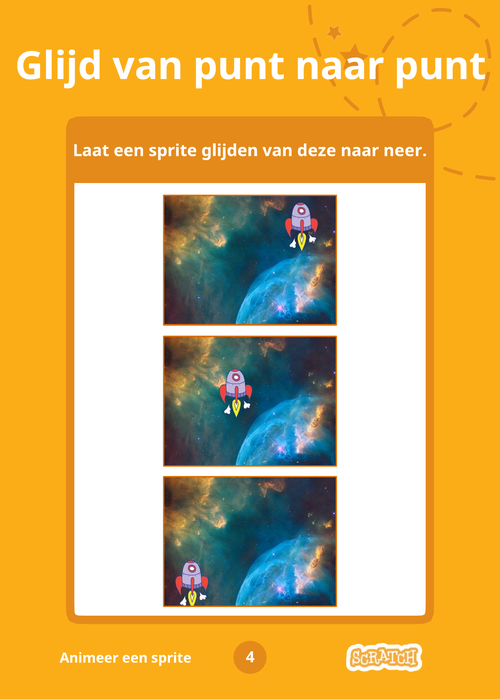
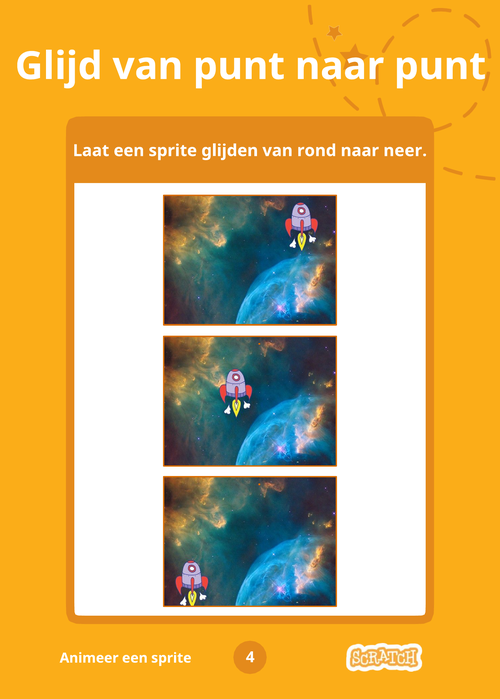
deze: deze -> rond (317, 151)
